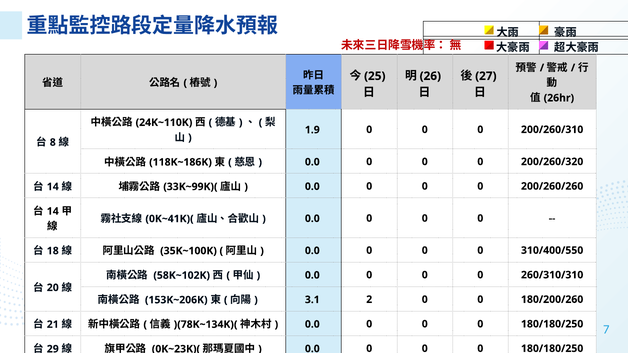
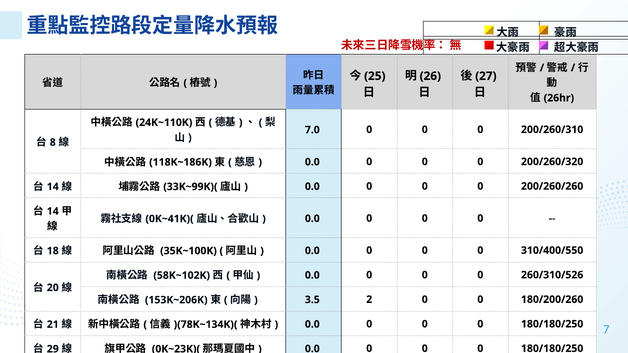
1.9: 1.9 -> 7.0 (312, 130)
260/310/310: 260/310/310 -> 260/310/526 (552, 275)
3.1: 3.1 -> 3.5 (312, 300)
